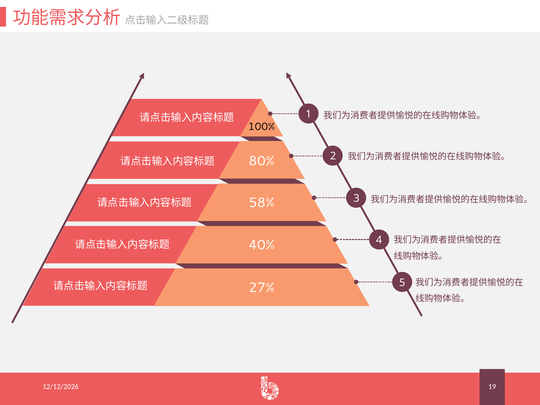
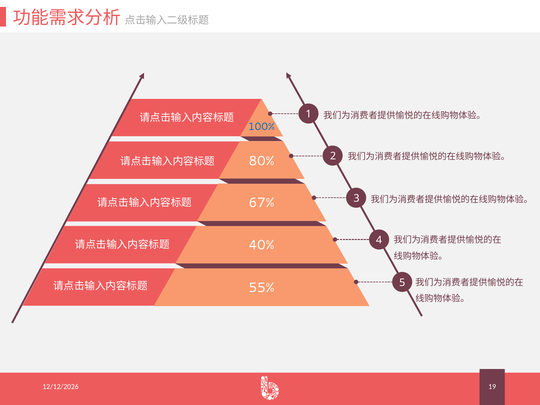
100% colour: black -> blue (261, 127)
58%: 58% -> 67% (262, 203)
27%: 27% -> 55% (262, 288)
